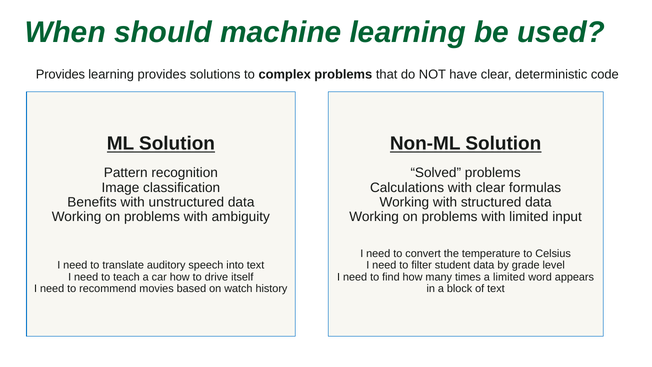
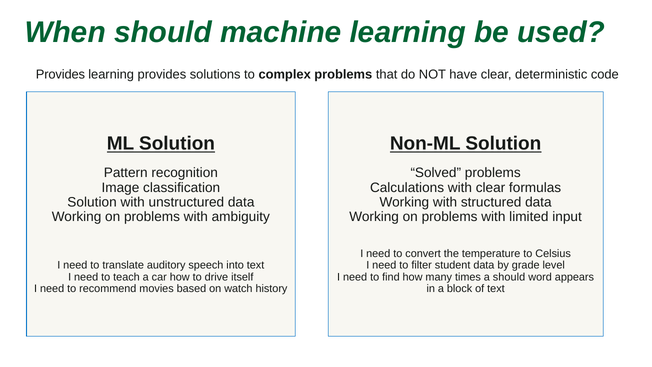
Benefits: Benefits -> Solution (92, 202)
a limited: limited -> should (509, 277)
